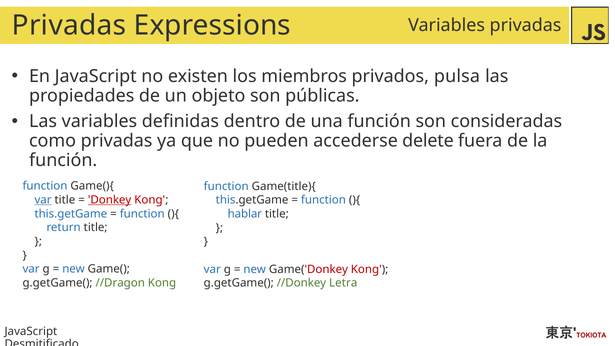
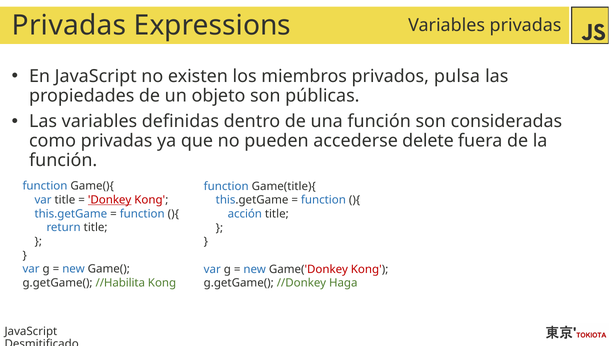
var underline: present -> none (43, 200)
hablar: hablar -> acción (245, 214)
//Dragon: //Dragon -> //Habilita (120, 283)
Letra: Letra -> Haga (343, 283)
